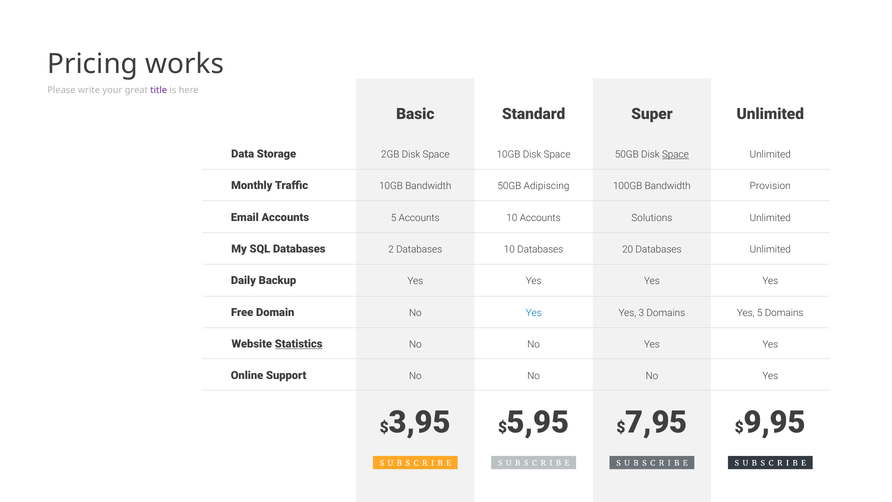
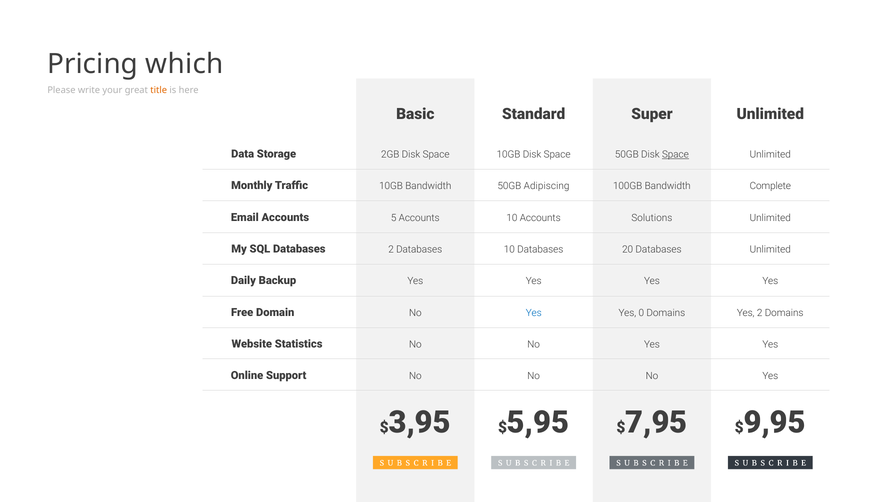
works: works -> which (184, 64)
title colour: purple -> orange (159, 90)
Provision: Provision -> Complete (770, 186)
3: 3 -> 0 (641, 313)
Yes 5: 5 -> 2 (760, 313)
Statistics underline: present -> none (299, 344)
